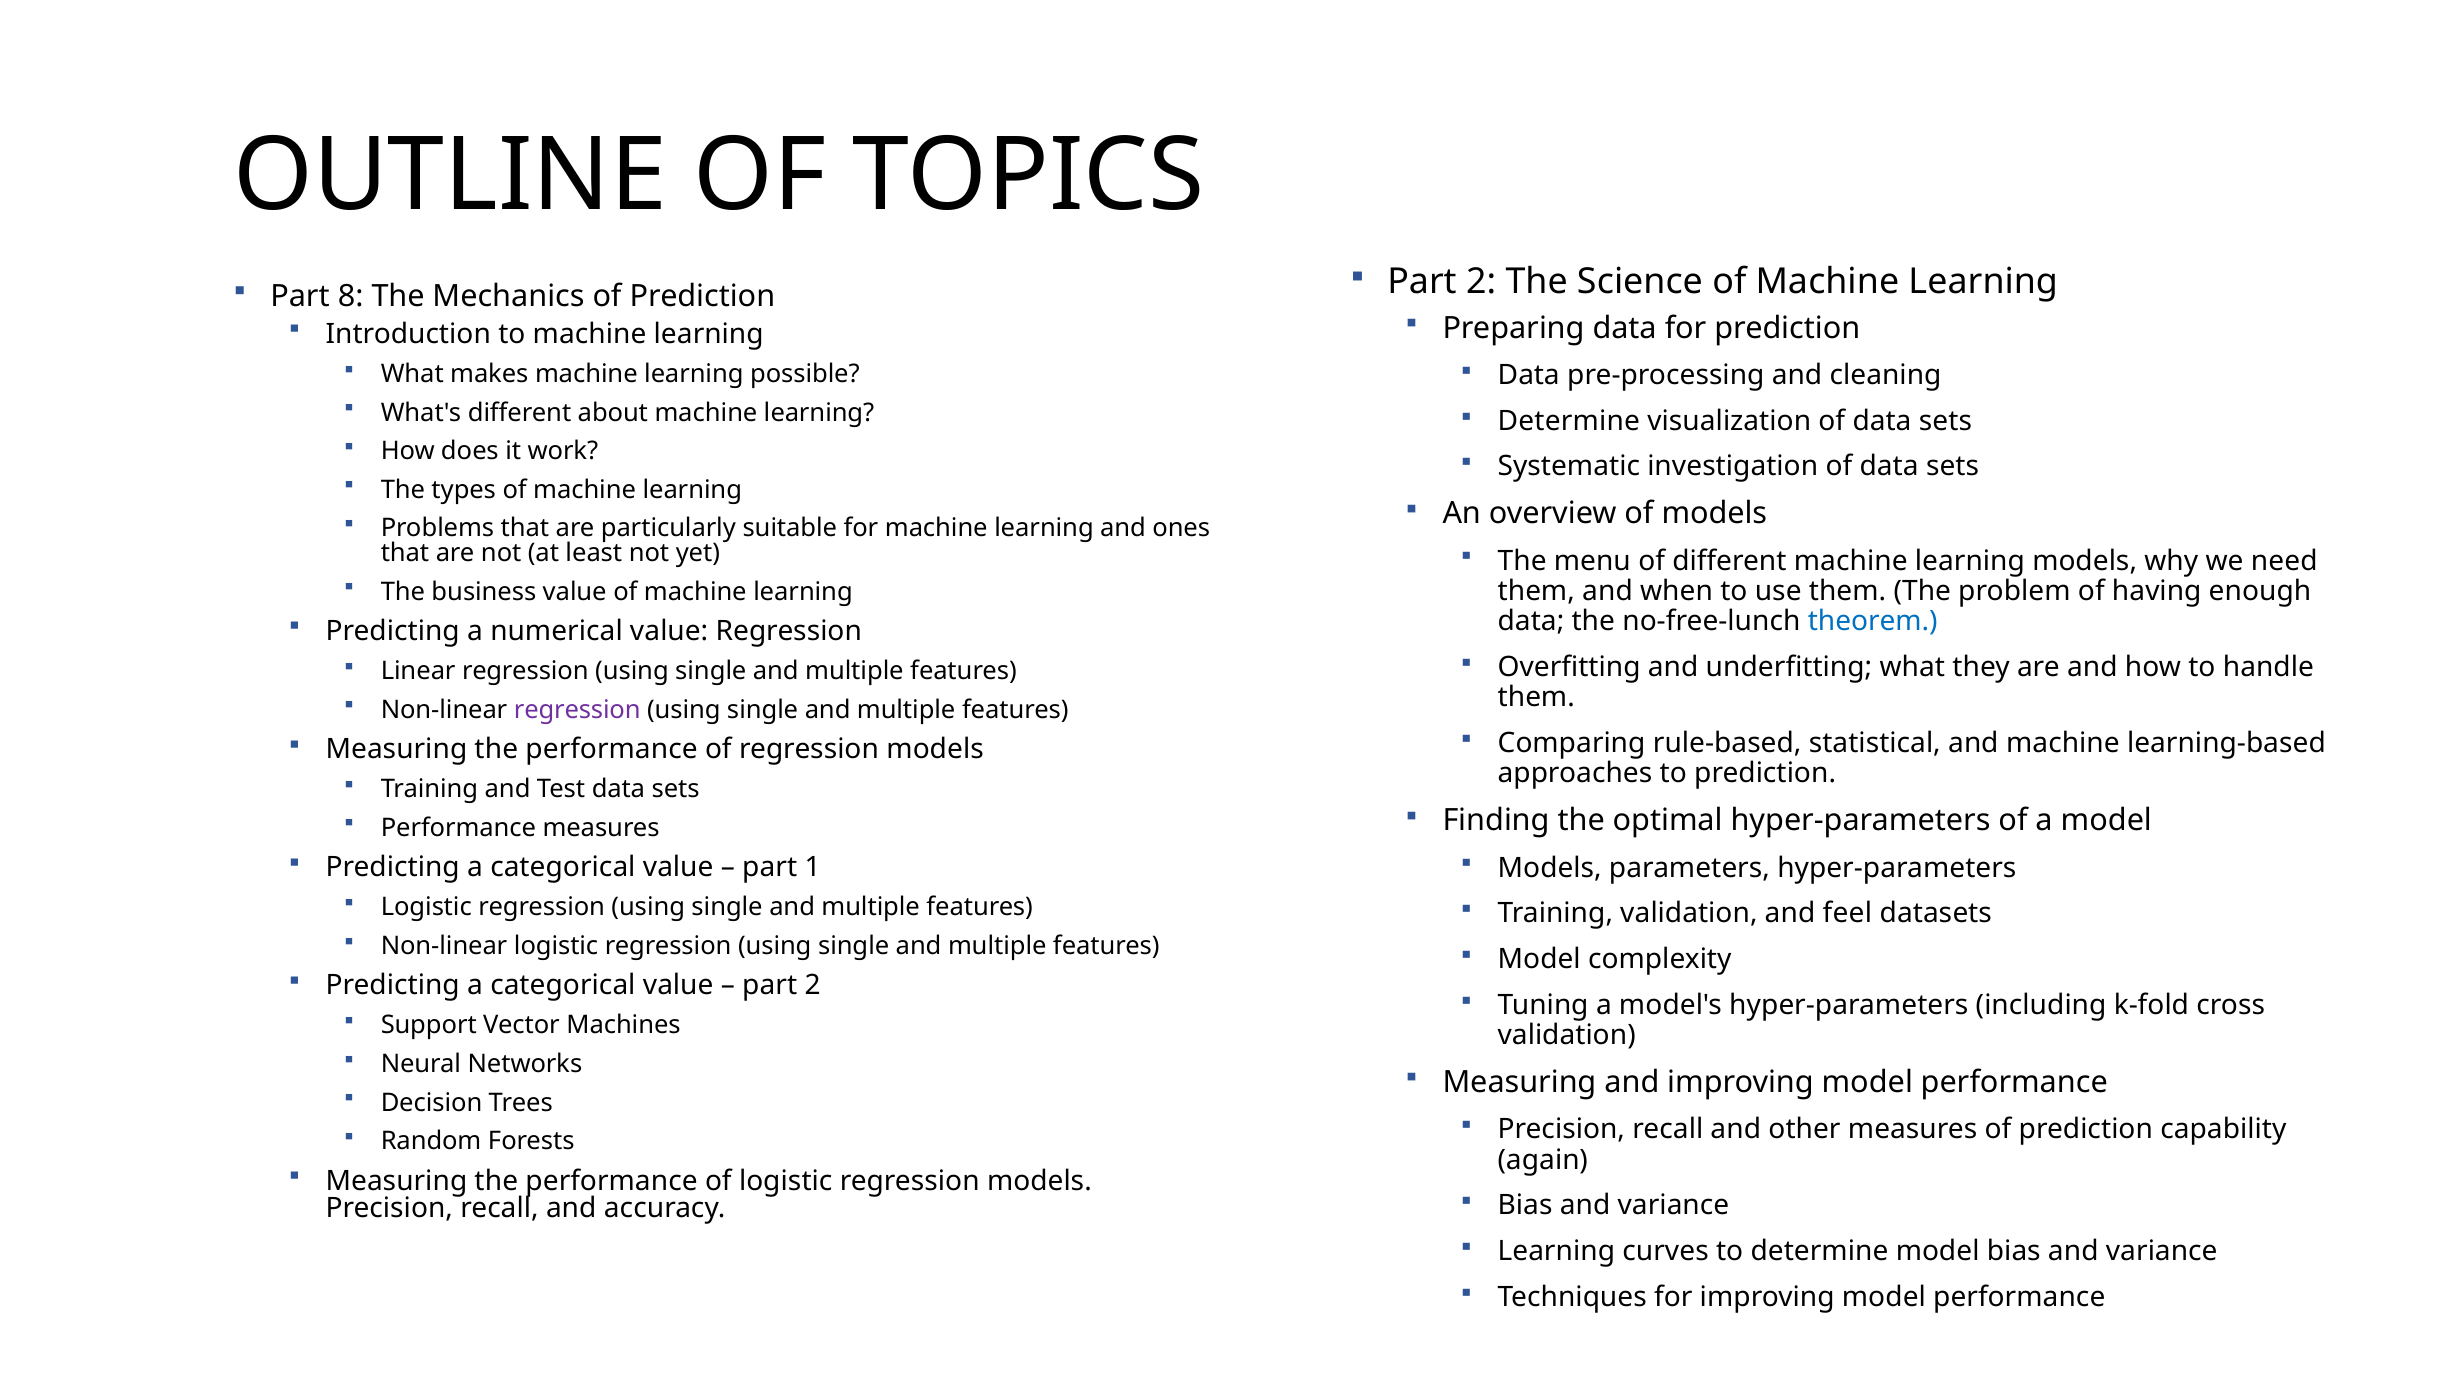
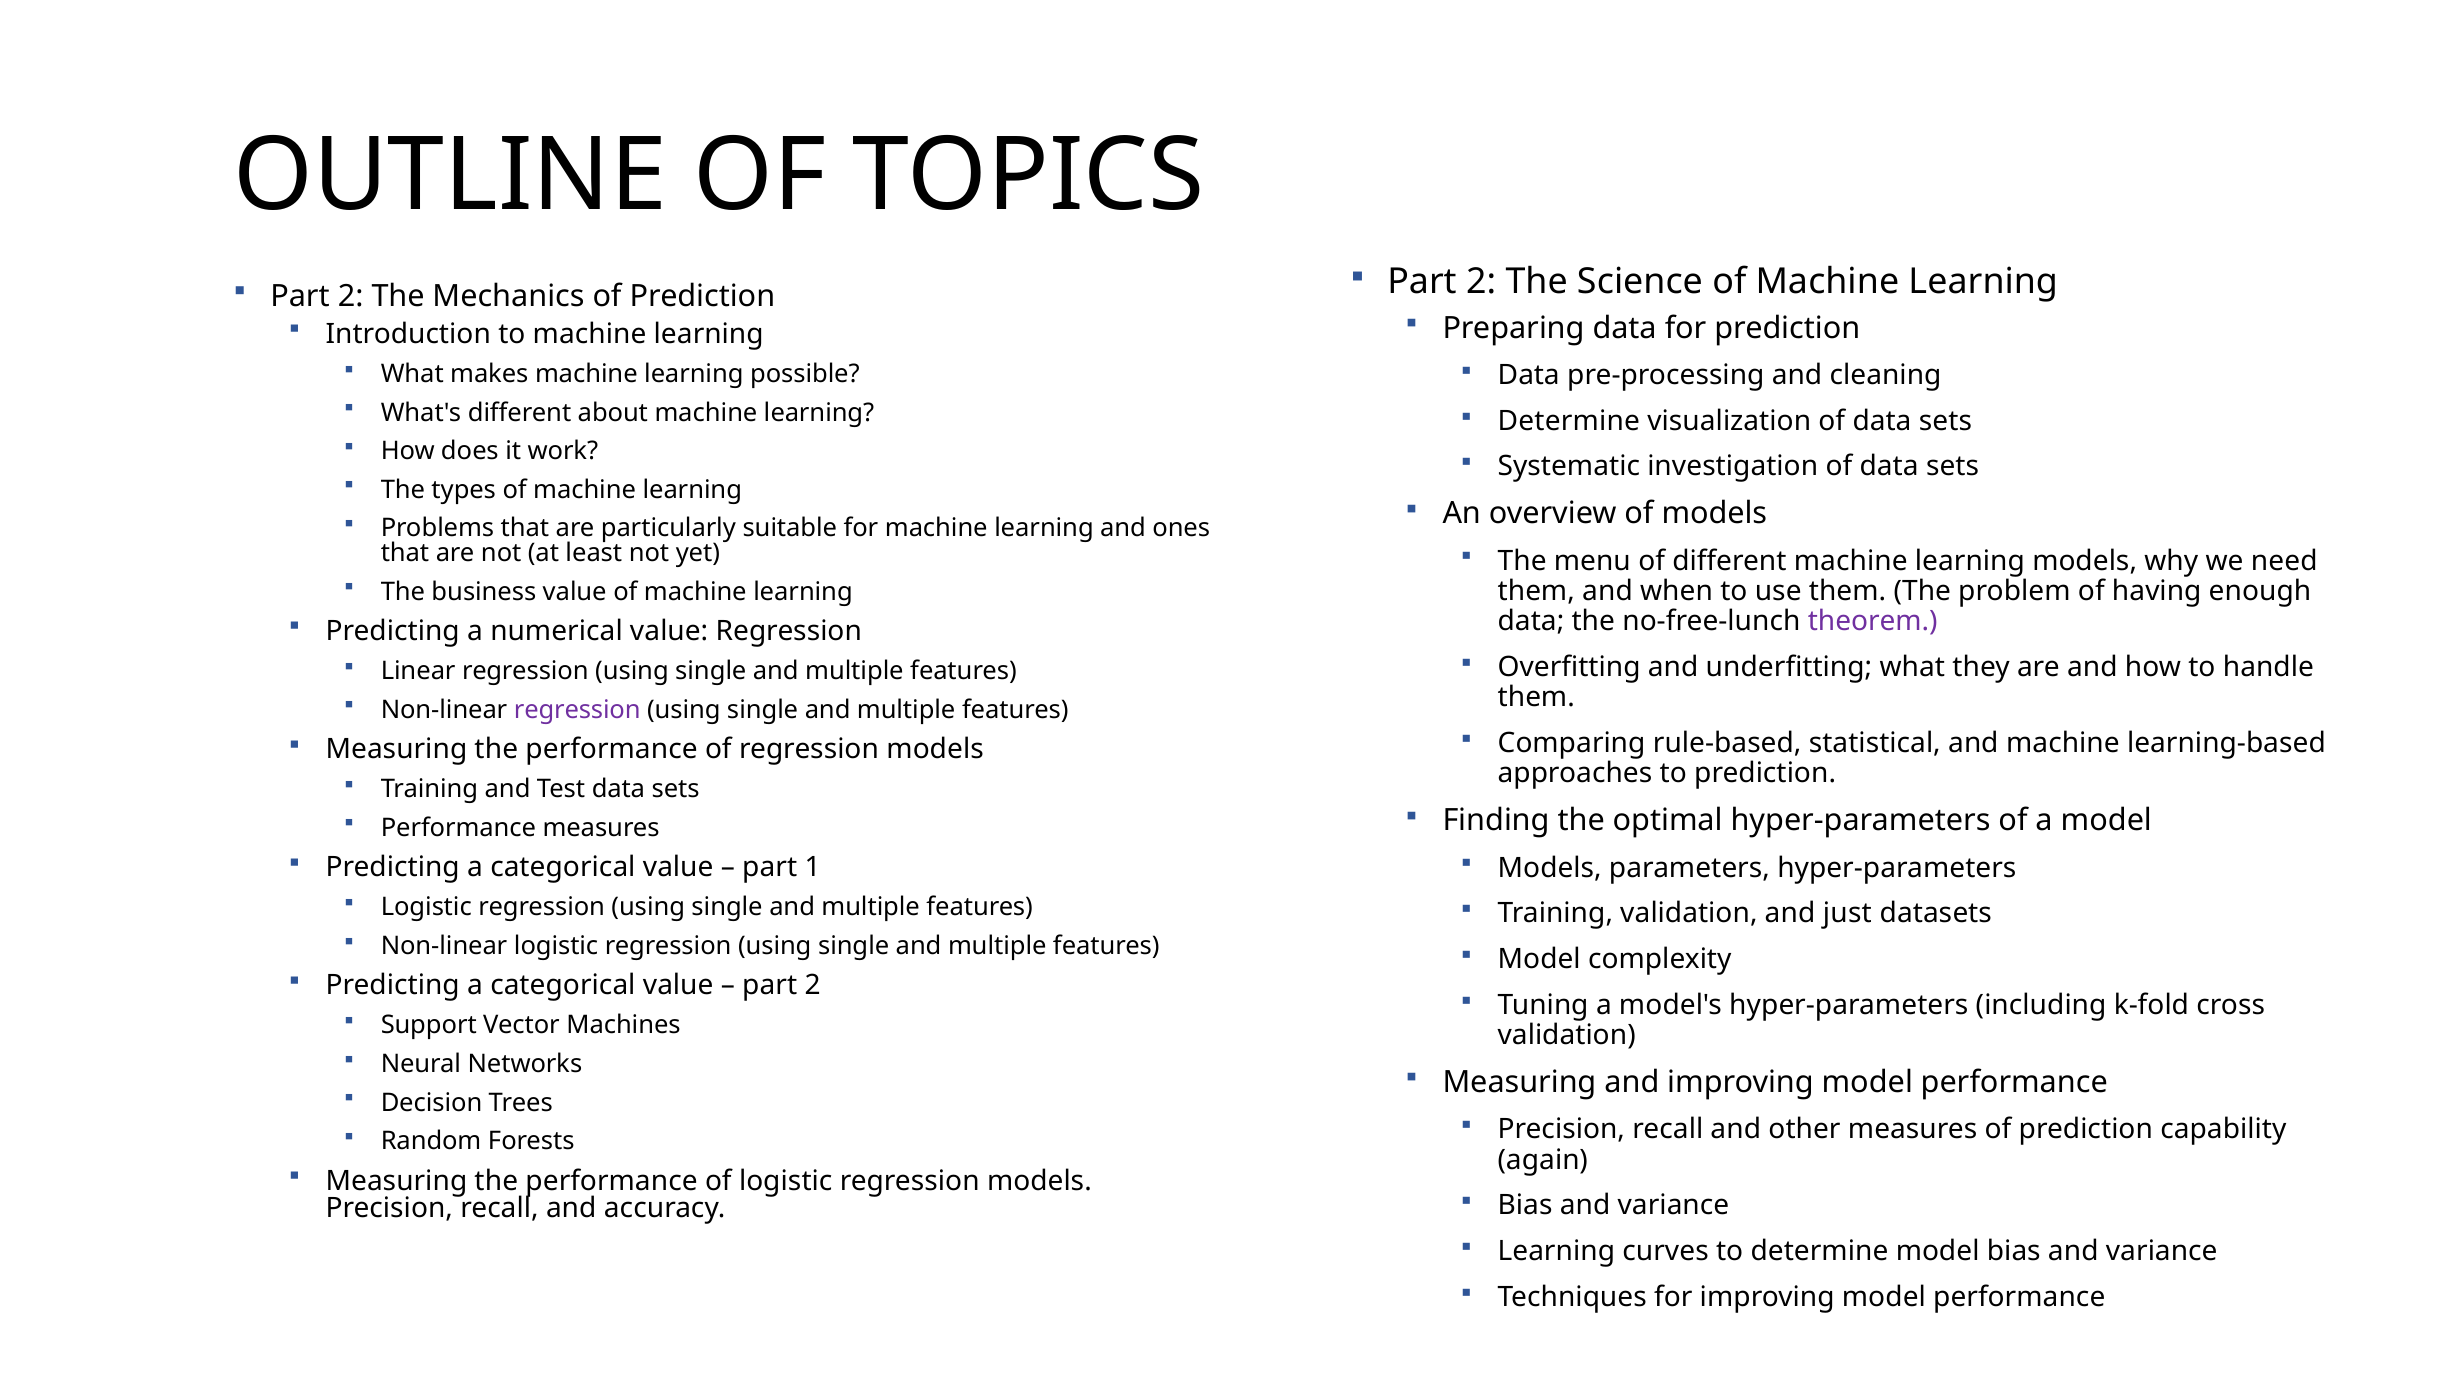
8: 8 -> 2 (351, 296)
theorem colour: blue -> purple (1873, 621)
feel: feel -> just (1847, 913)
